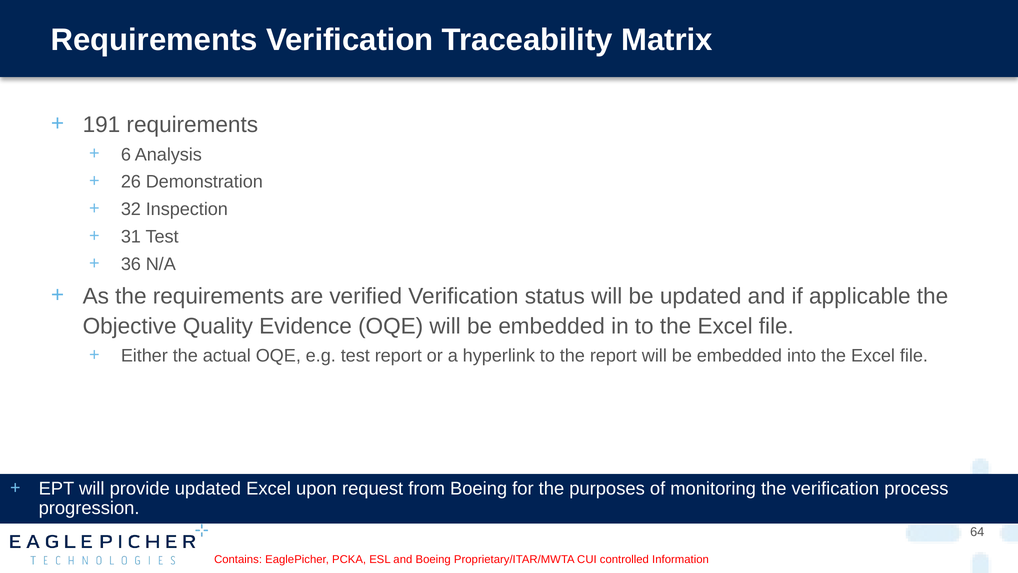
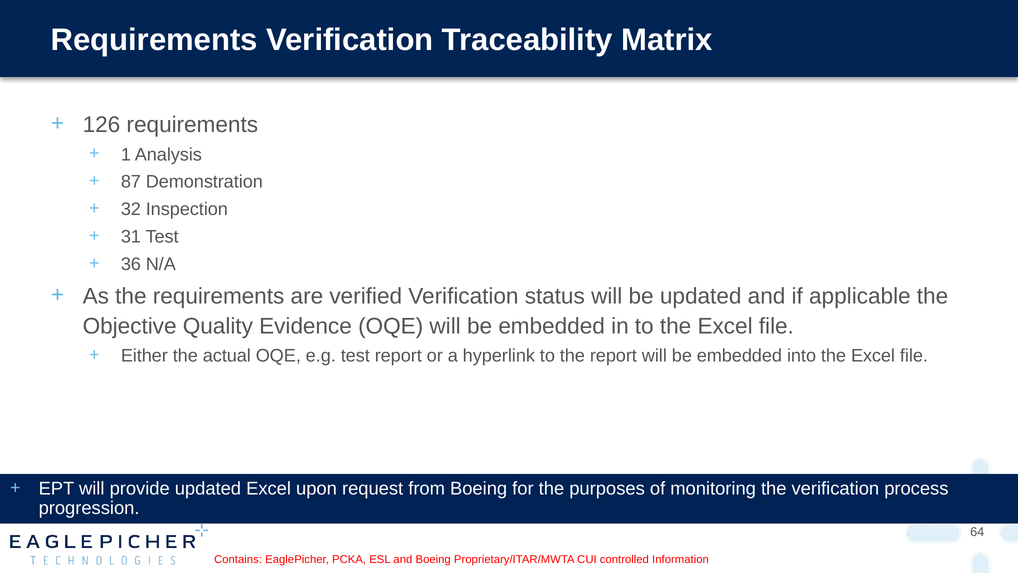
191: 191 -> 126 (101, 125)
6: 6 -> 1 (126, 154)
26: 26 -> 87 (131, 182)
